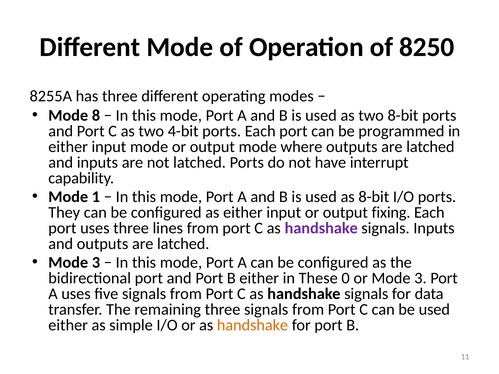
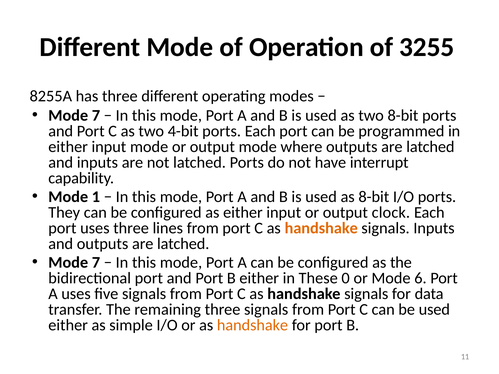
8250: 8250 -> 3255 (427, 47)
8: 8 -> 7 (96, 116)
fixing: fixing -> clock (391, 213)
handshake colour: purple -> orange (321, 228)
3: 3 -> 7 (96, 263)
or Mode 3: 3 -> 6 (420, 278)
